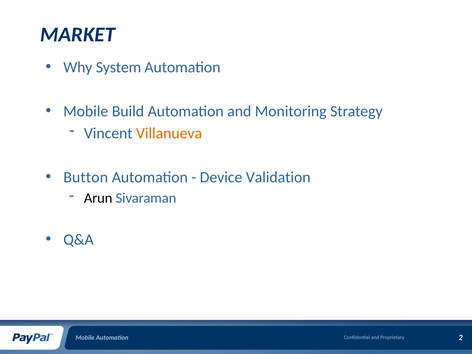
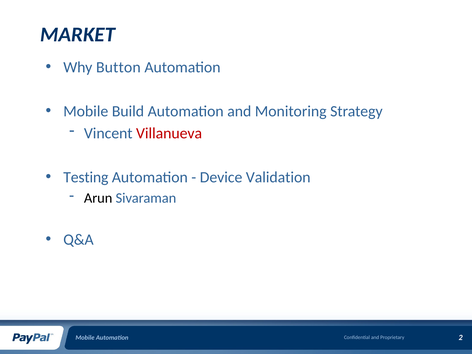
System: System -> Button (118, 67)
Villanueva colour: orange -> red (169, 133)
Button: Button -> Testing (86, 177)
